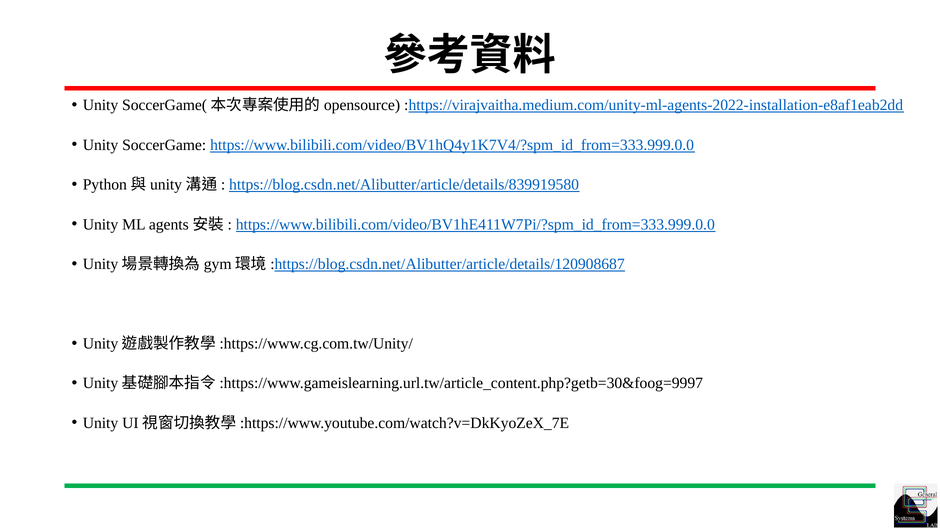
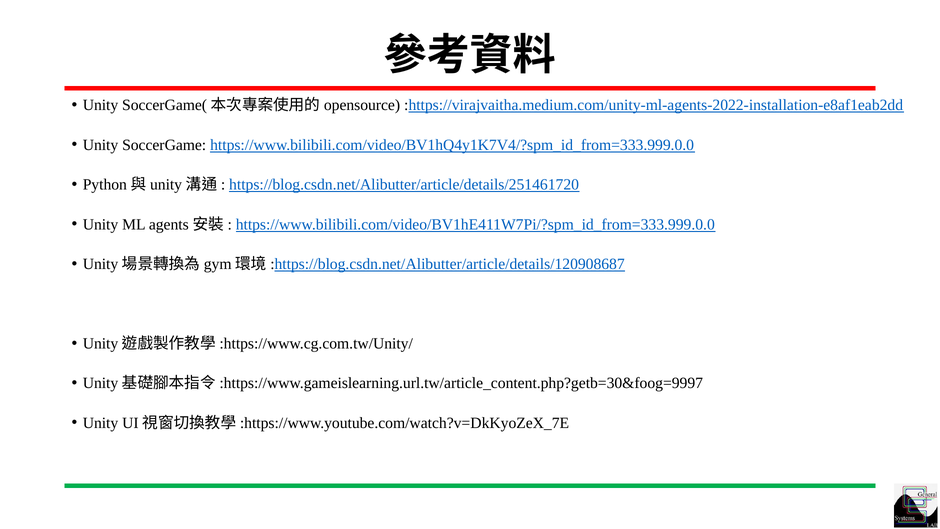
https://blog.csdn.net/Alibutter/article/details/839919580: https://blog.csdn.net/Alibutter/article/details/839919580 -> https://blog.csdn.net/Alibutter/article/details/251461720 (404, 185)
